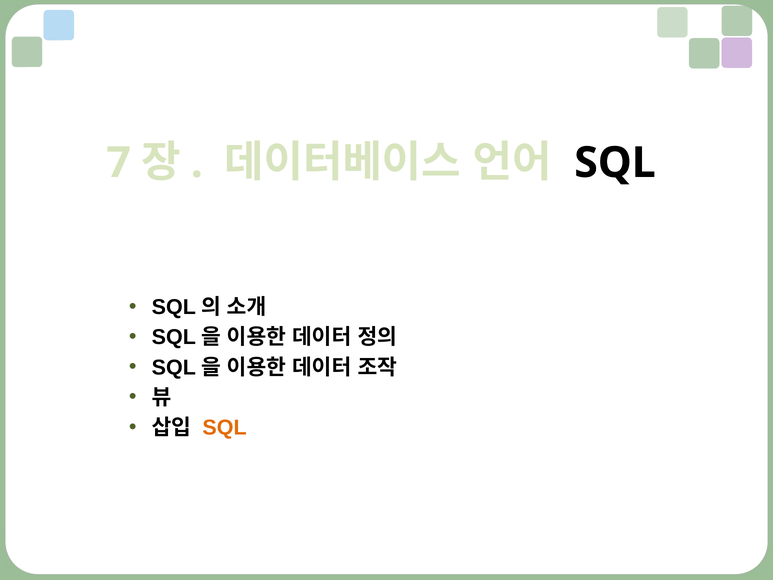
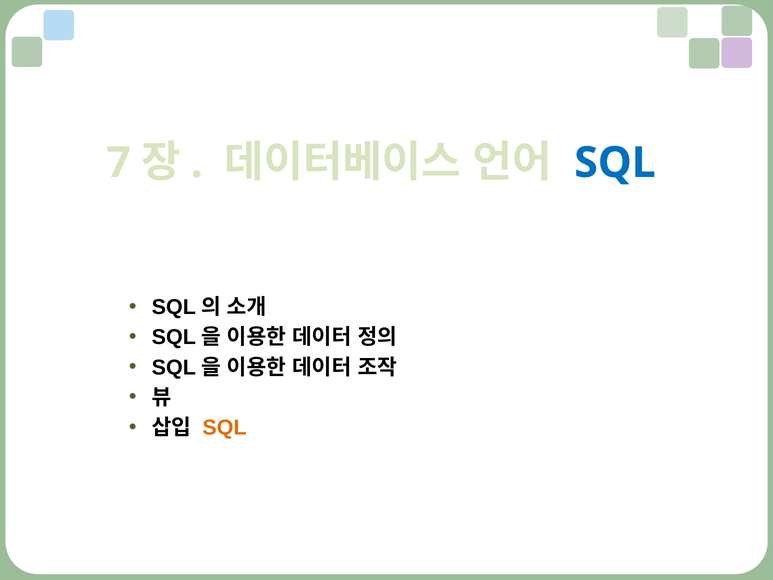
SQL colour: black -> blue (615, 163)
